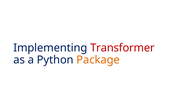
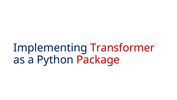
Package colour: orange -> red (98, 60)
